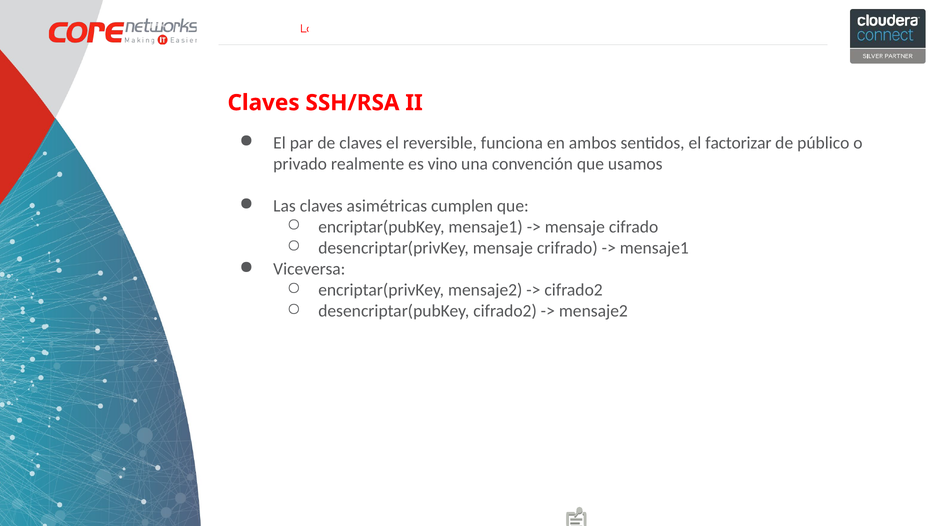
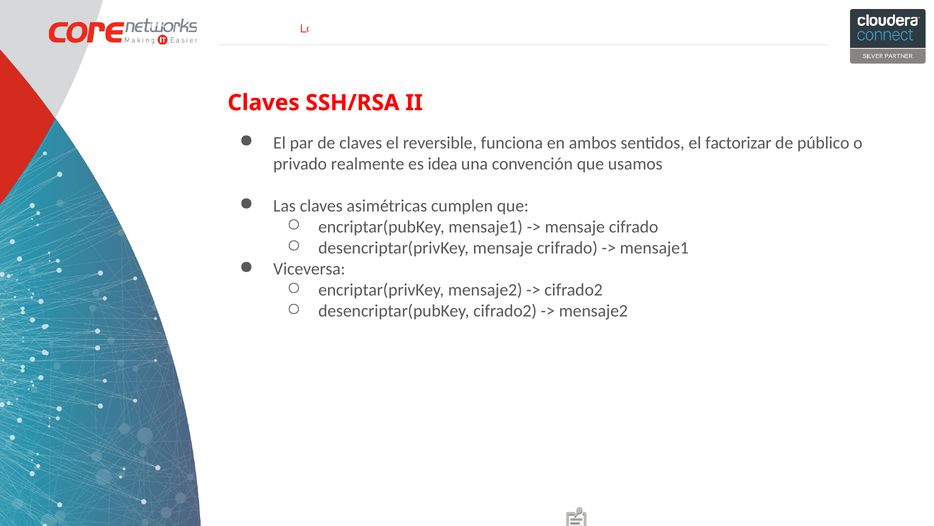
vino: vino -> idea (443, 164)
